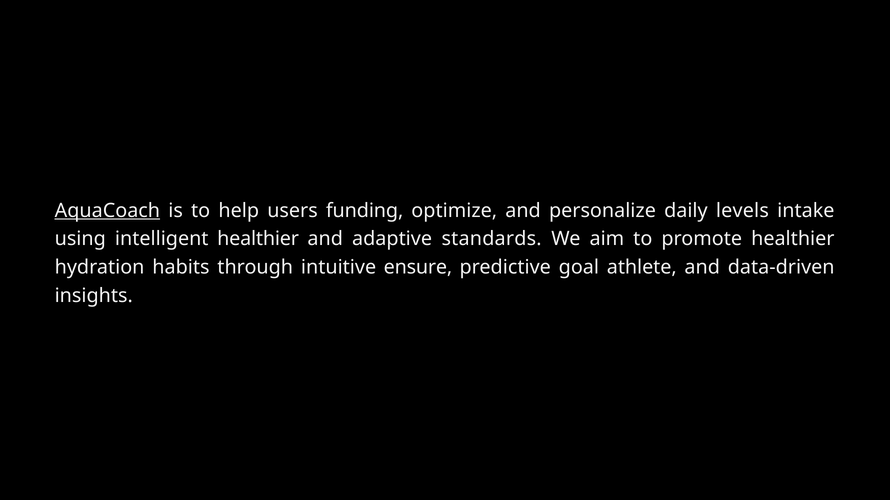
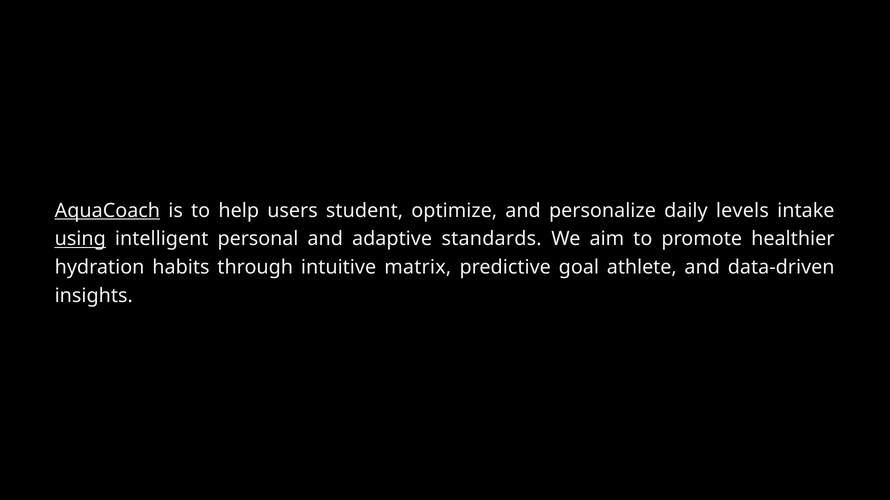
funding: funding -> student (365, 211)
using underline: none -> present (80, 239)
intelligent healthier: healthier -> personal (258, 239)
ensure: ensure -> matrix (418, 268)
